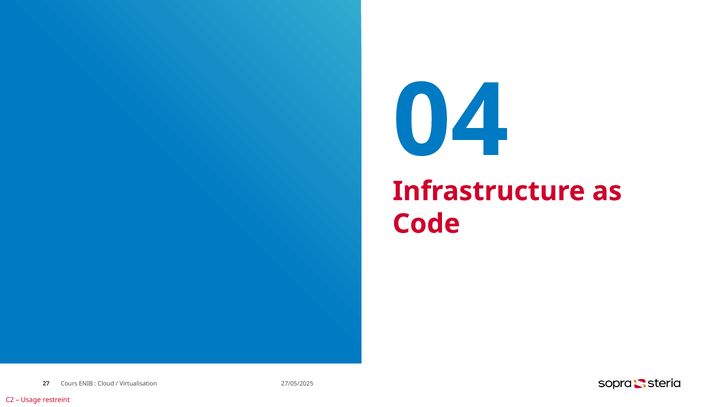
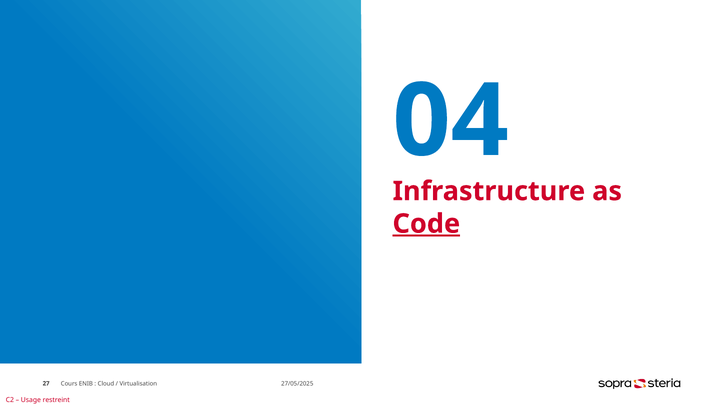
Code underline: none -> present (426, 224)
